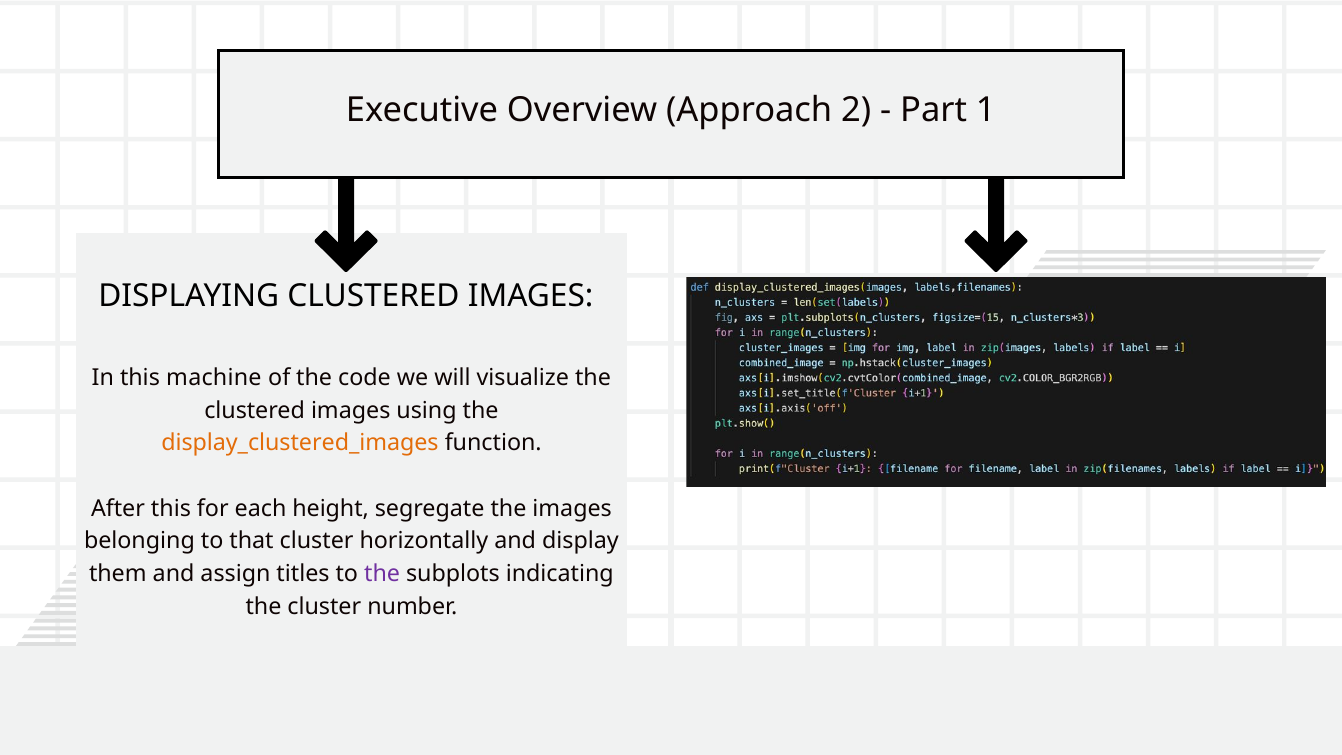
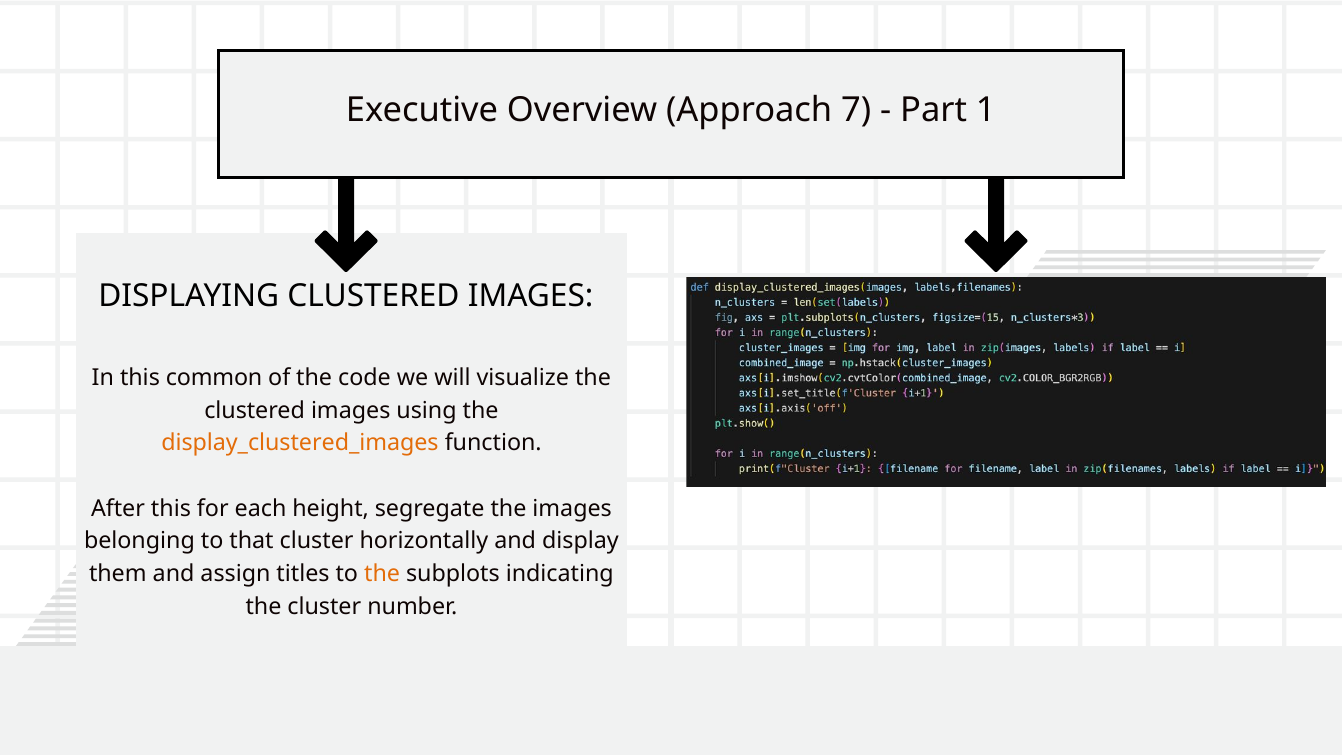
2: 2 -> 7 (856, 110)
machine: machine -> common (214, 378)
the colour: purple -> orange (382, 574)
